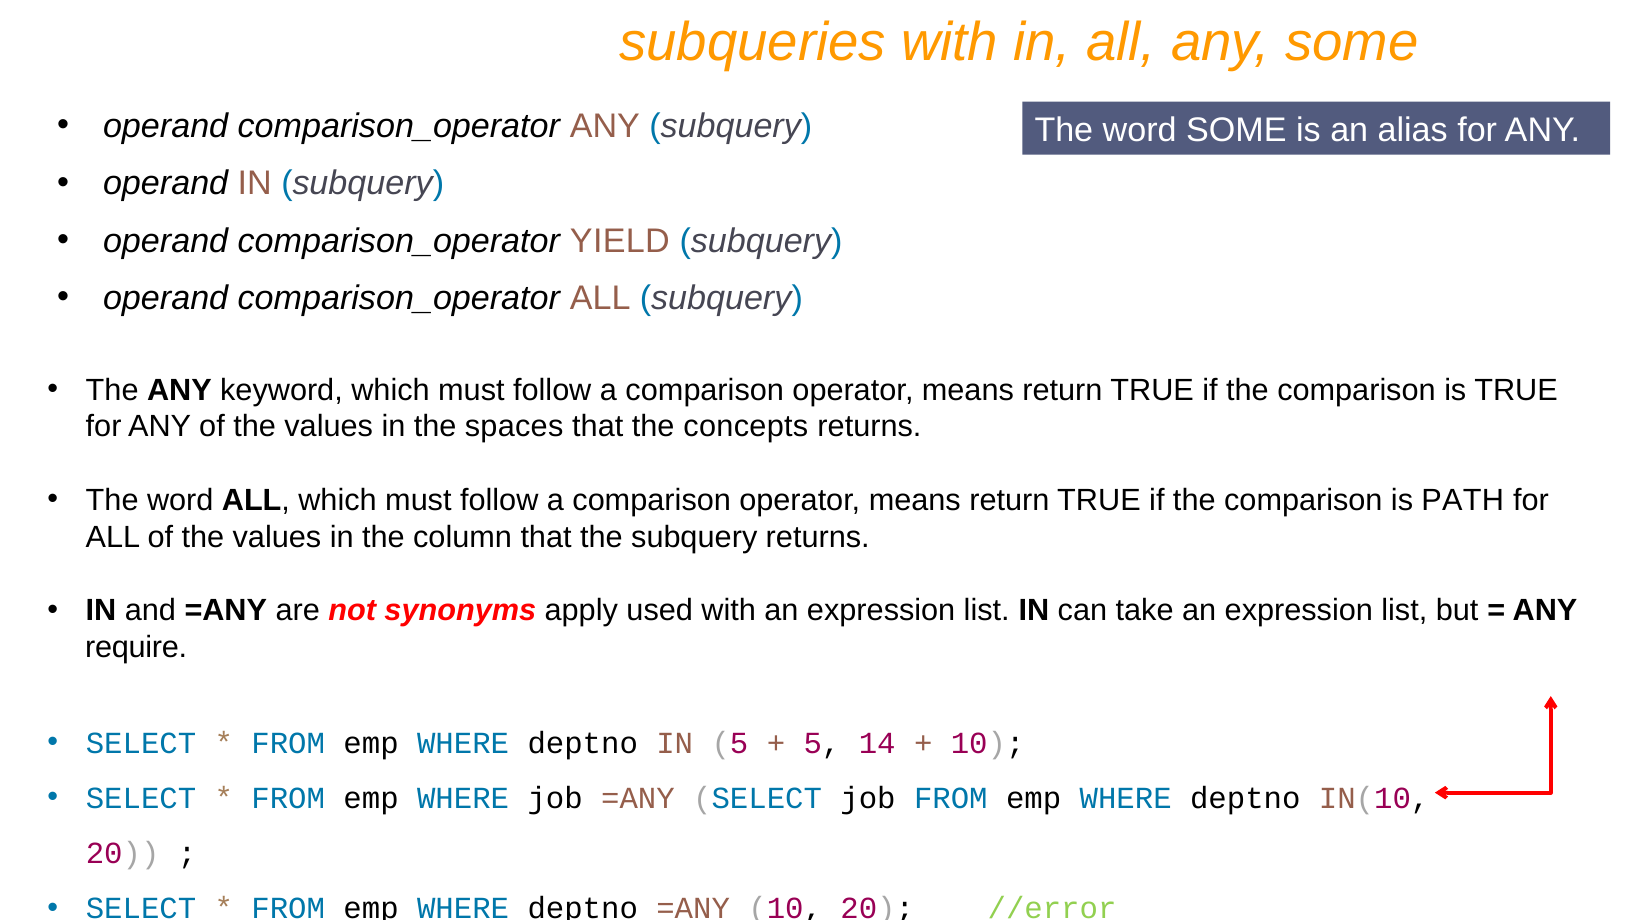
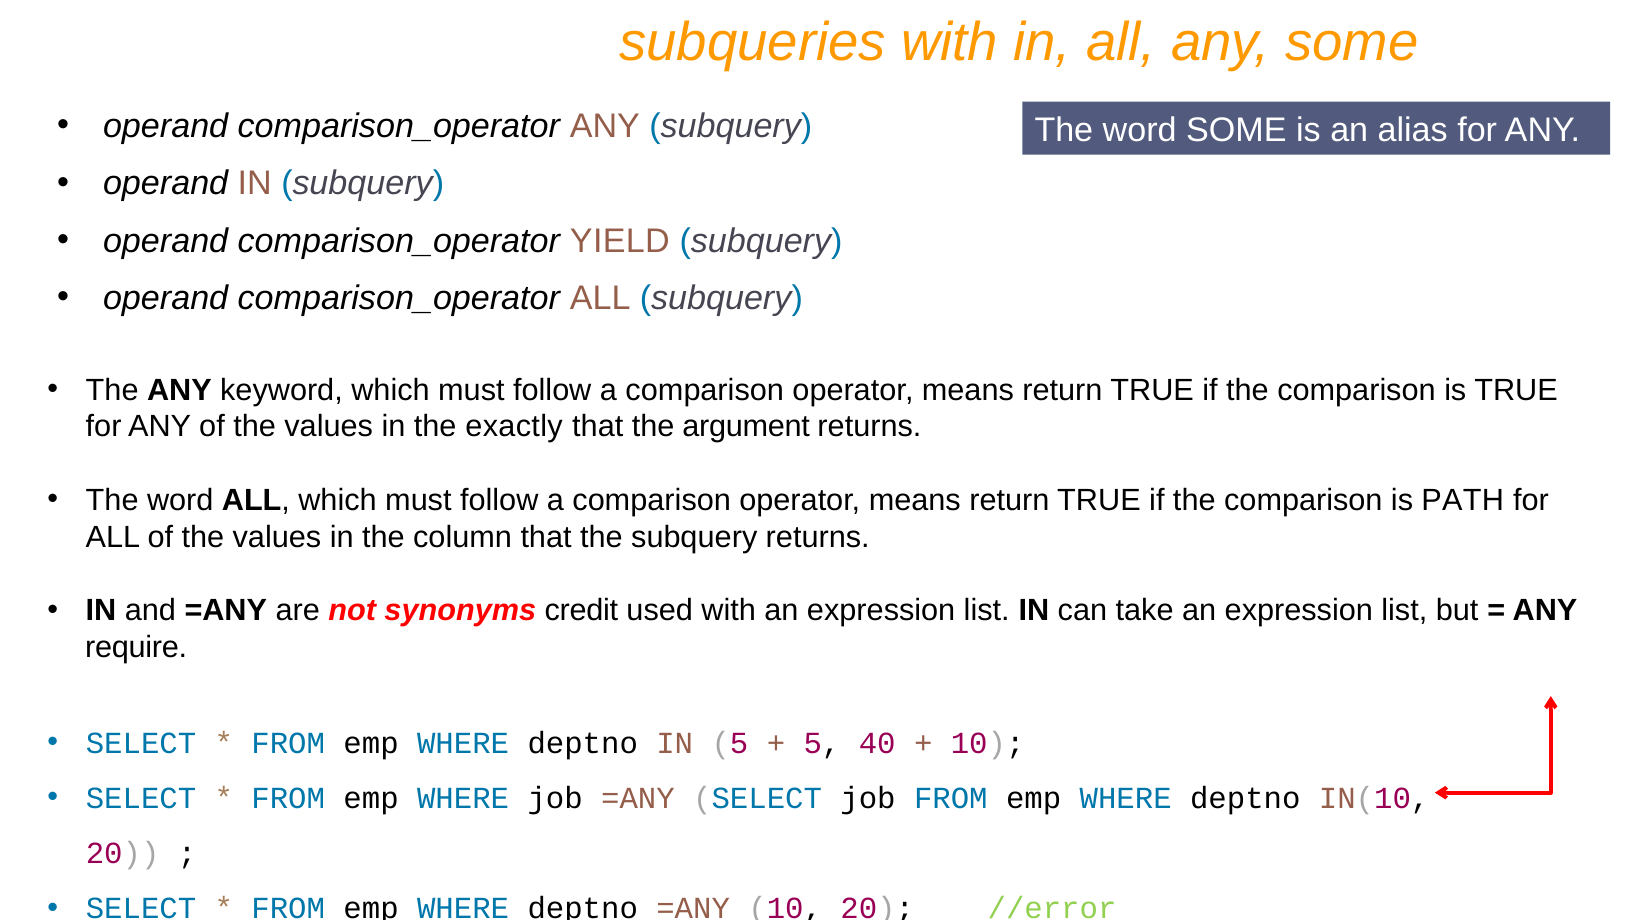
spaces: spaces -> exactly (514, 427)
concepts: concepts -> argument (746, 427)
apply: apply -> credit (581, 611)
14: 14 -> 40 (877, 743)
